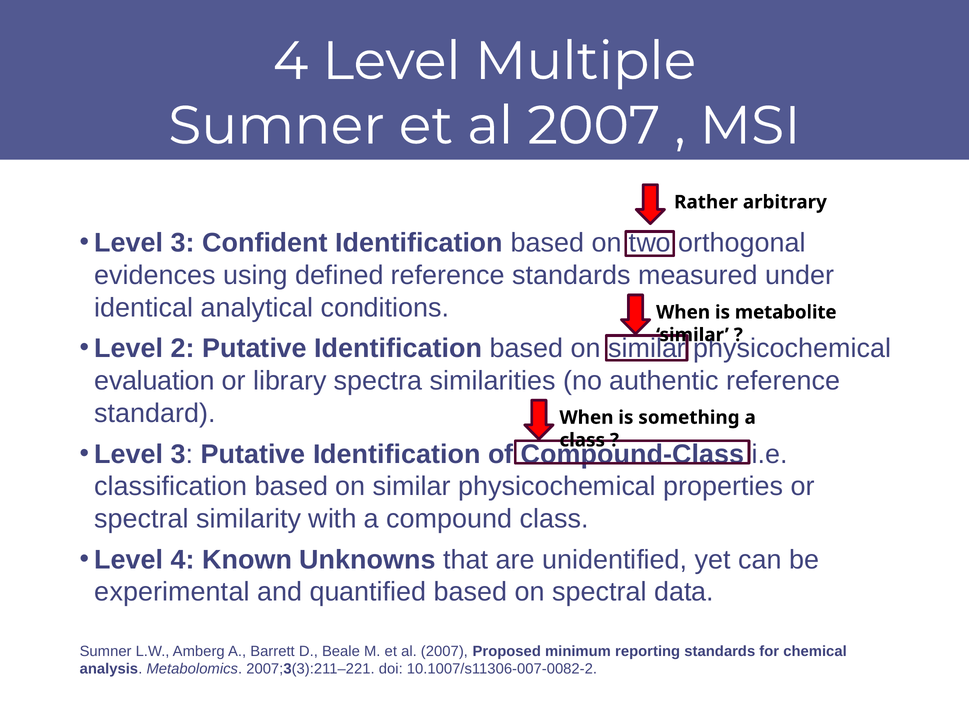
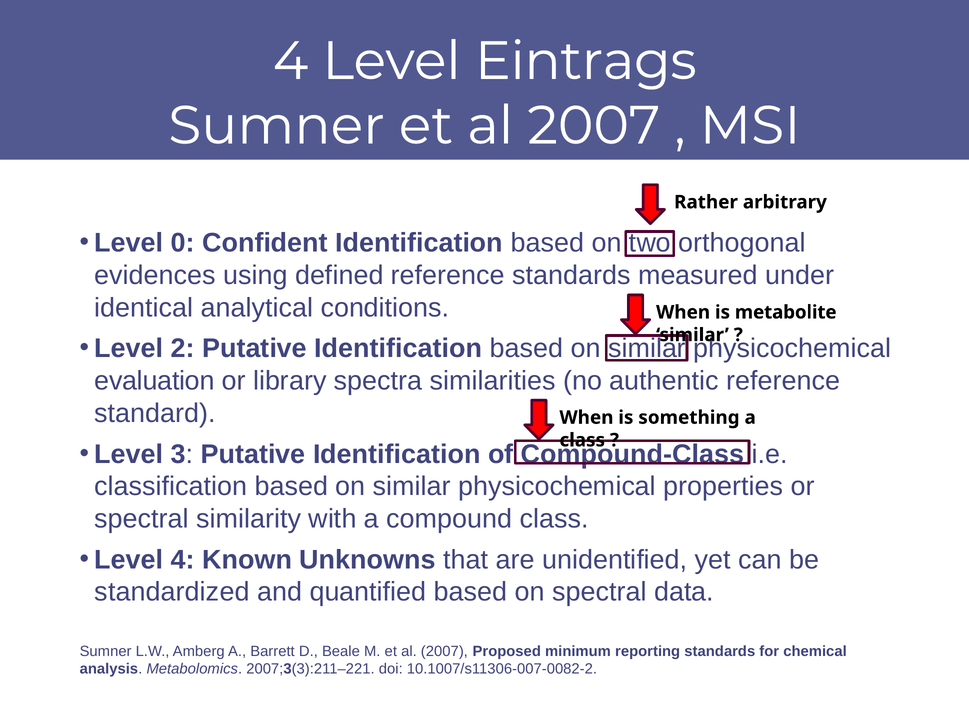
Multiple: Multiple -> Eintrags (586, 61)
3: 3 -> 0 (183, 243)
experimental: experimental -> standardized (172, 592)
